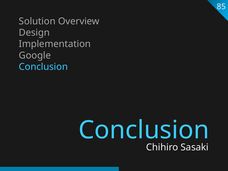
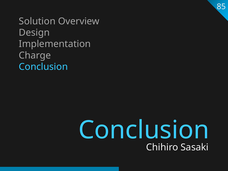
Google: Google -> Charge (35, 55)
